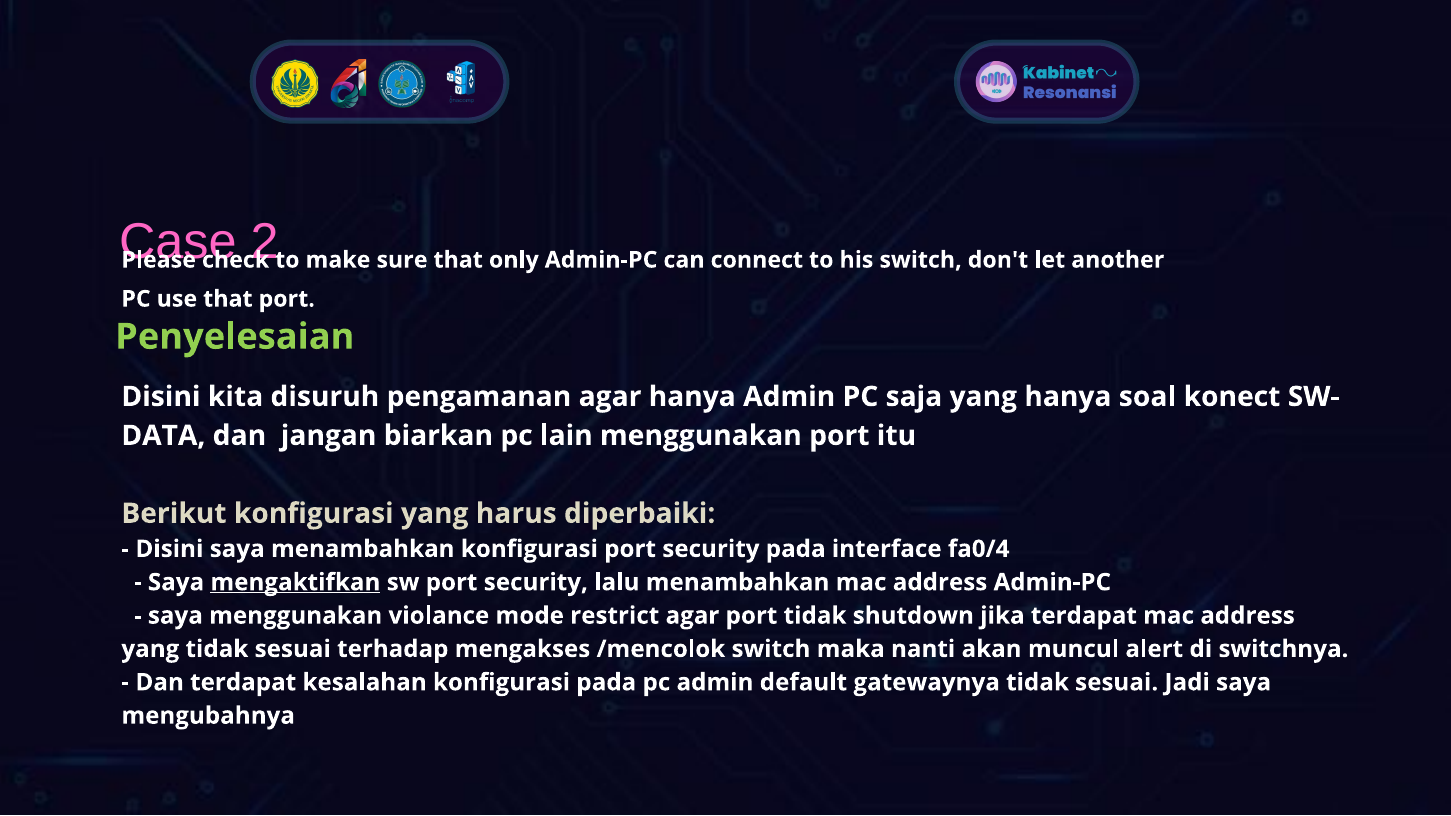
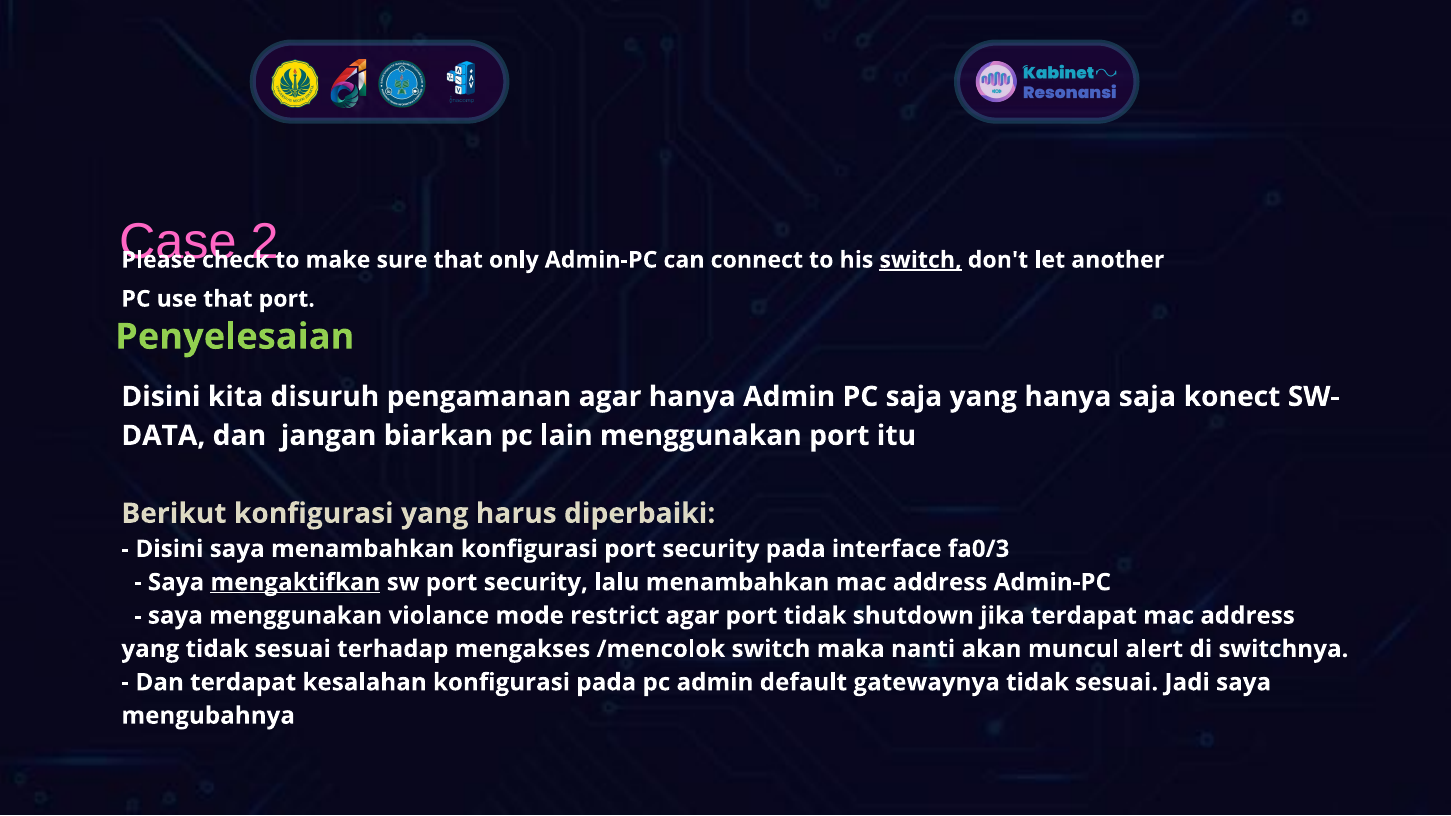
switch underline: none -> present (921, 260)
hanya soal: soal -> saja (1147, 397)
fa0/4: fa0/4 -> fa0/3 (979, 549)
